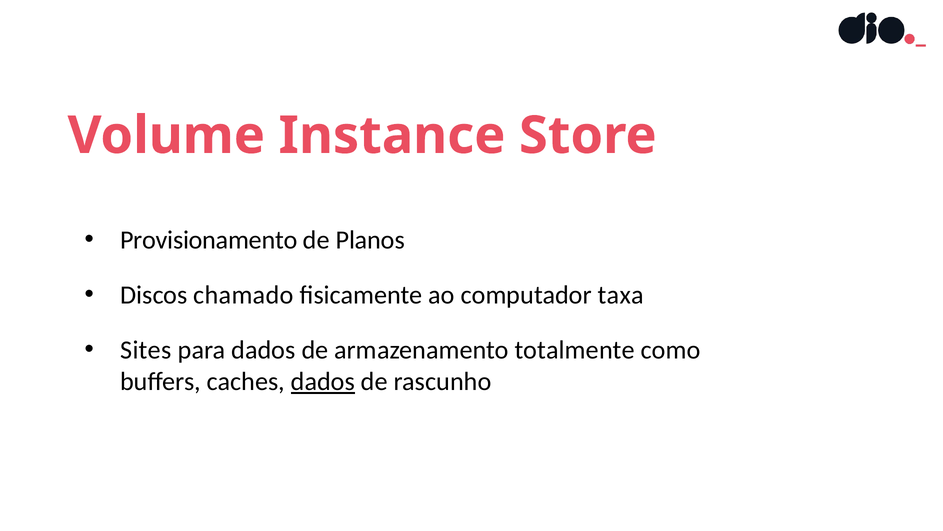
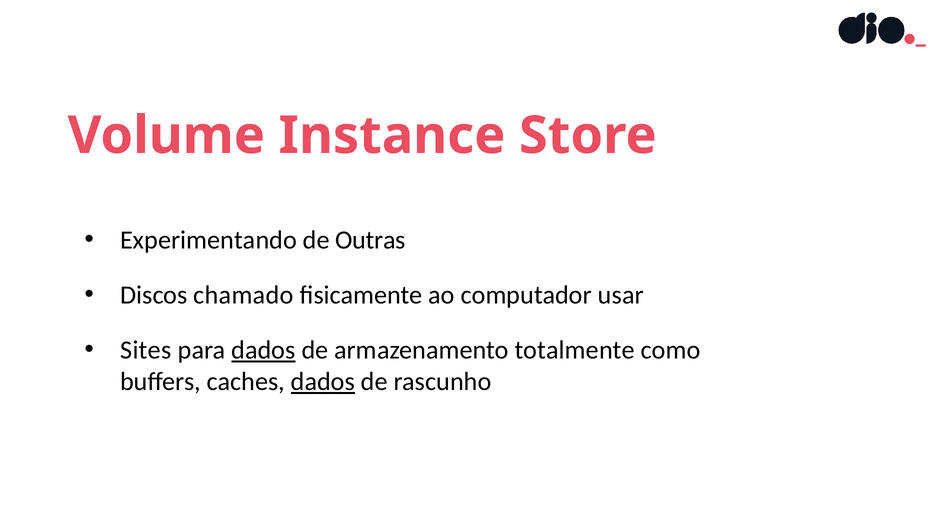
Provisionamento: Provisionamento -> Experimentando (209, 240)
Planos: Planos -> Outras (370, 240)
taxa: taxa -> usar (621, 295)
dados underline: none -> present (263, 350)
